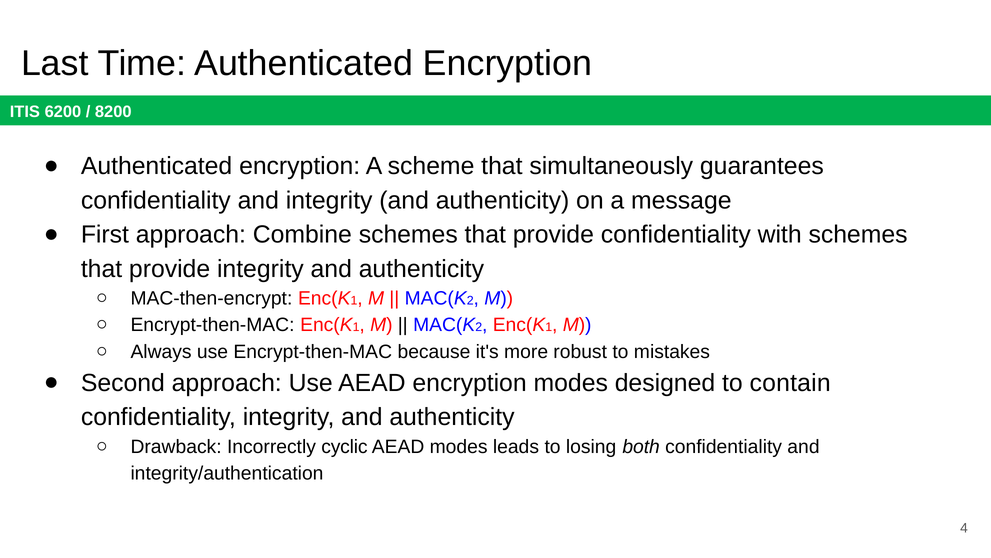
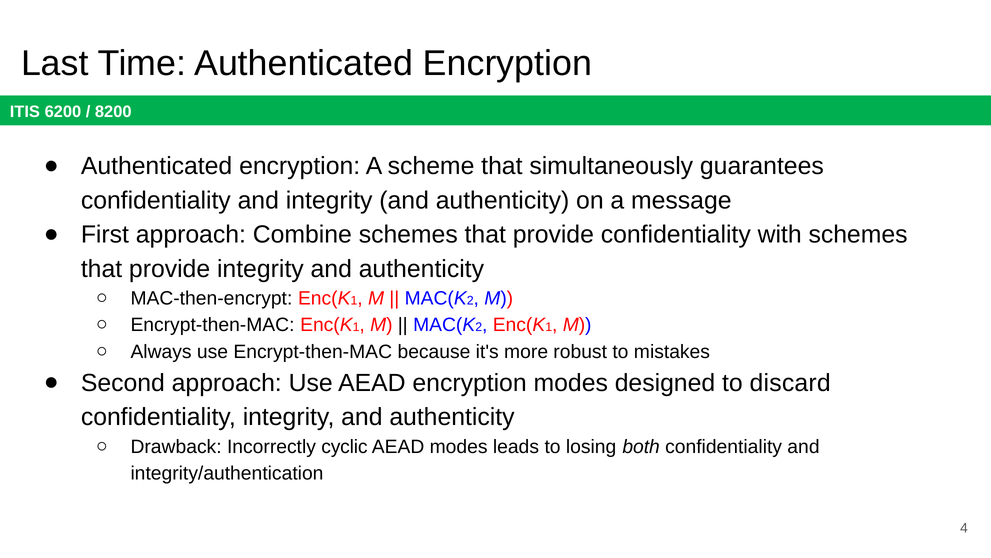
contain: contain -> discard (790, 383)
